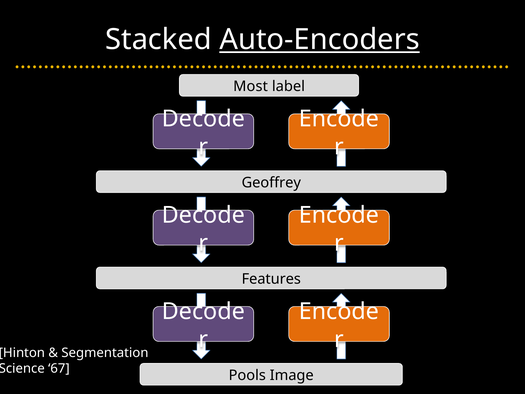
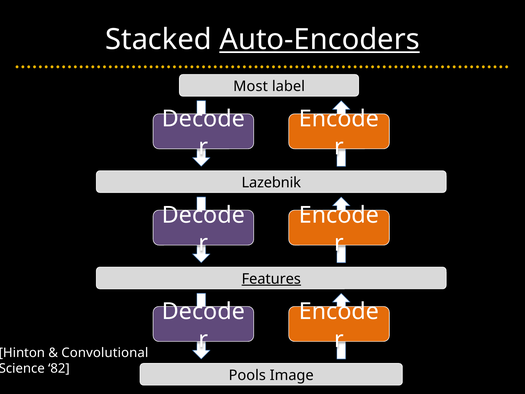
Geoffrey: Geoffrey -> Lazebnik (271, 183)
Features underline: none -> present (271, 279)
Segmentation: Segmentation -> Convolutional (105, 353)
67: 67 -> 82 (59, 368)
